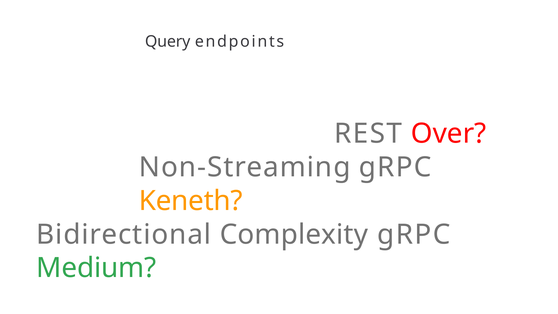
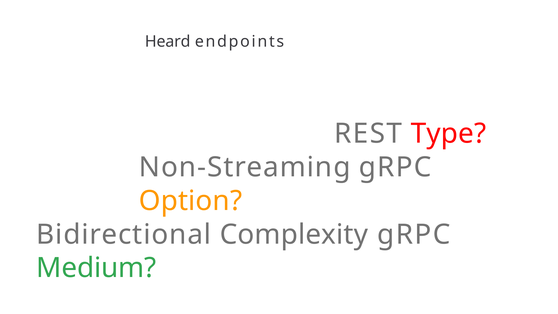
Query: Query -> Heard (168, 42)
Over: Over -> Type (449, 134)
Keneth: Keneth -> Option (191, 201)
